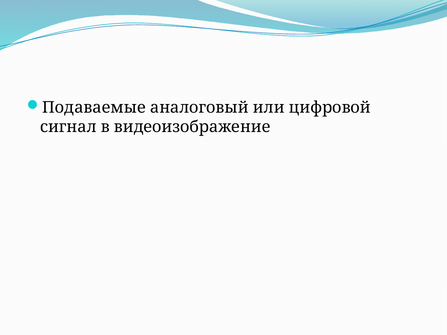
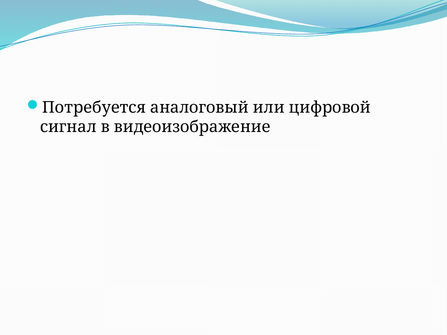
Подаваемые: Подаваемые -> Потребуется (94, 108)
